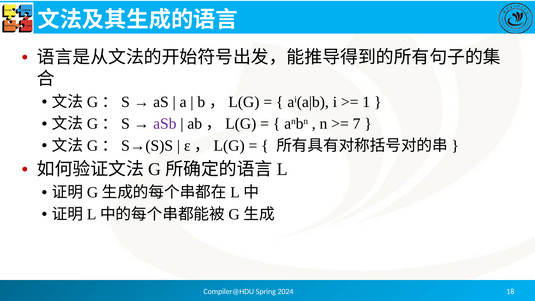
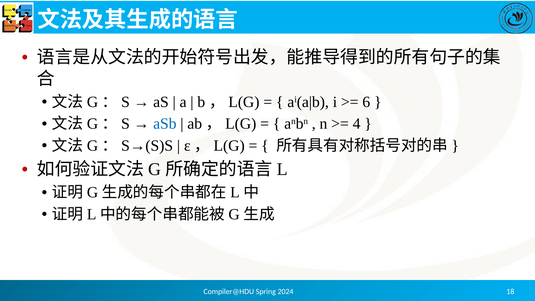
1: 1 -> 6 (366, 102)
aSb colour: purple -> blue (165, 124)
7: 7 -> 4 (357, 124)
